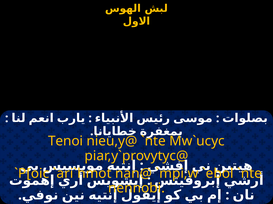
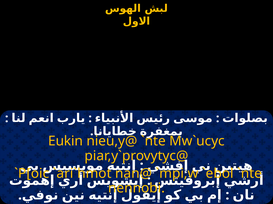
Tenoi: Tenoi -> Eukin (66, 142)
